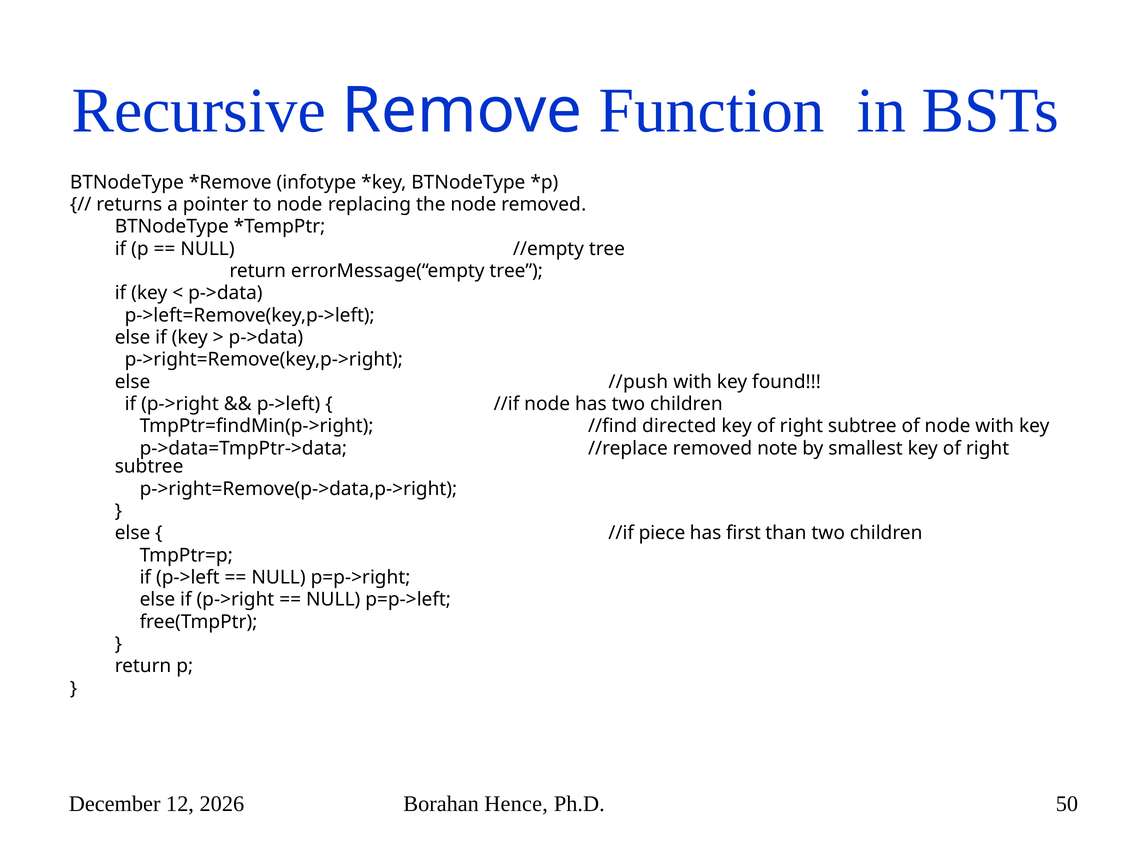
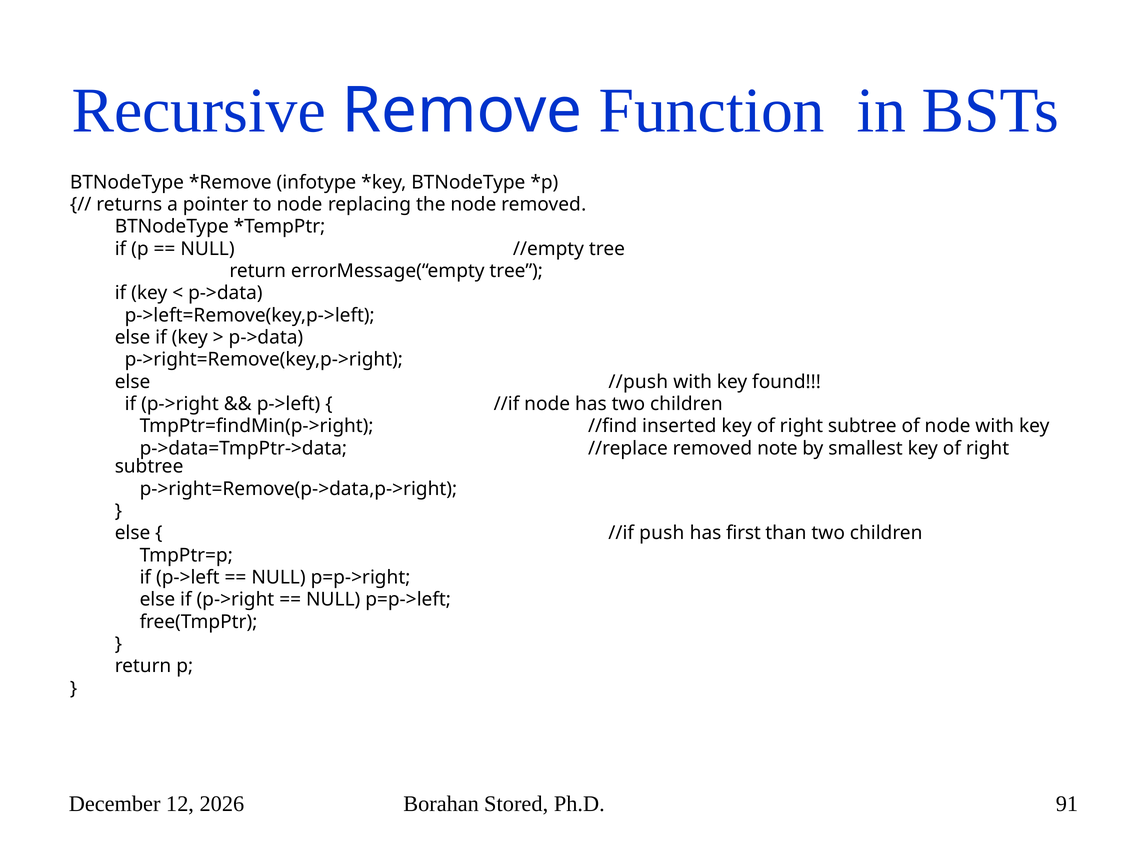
directed: directed -> inserted (679, 426)
piece: piece -> push (662, 533)
Hence: Hence -> Stored (516, 804)
50: 50 -> 91 (1067, 804)
